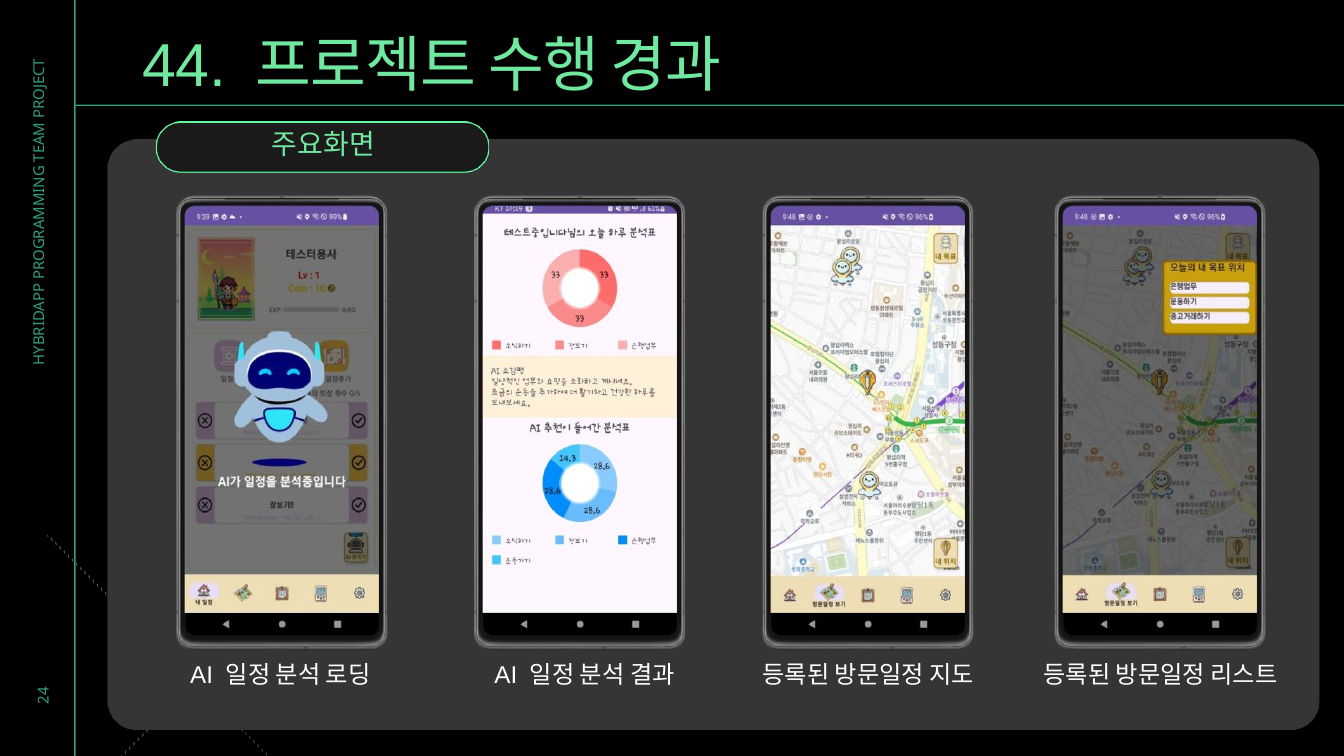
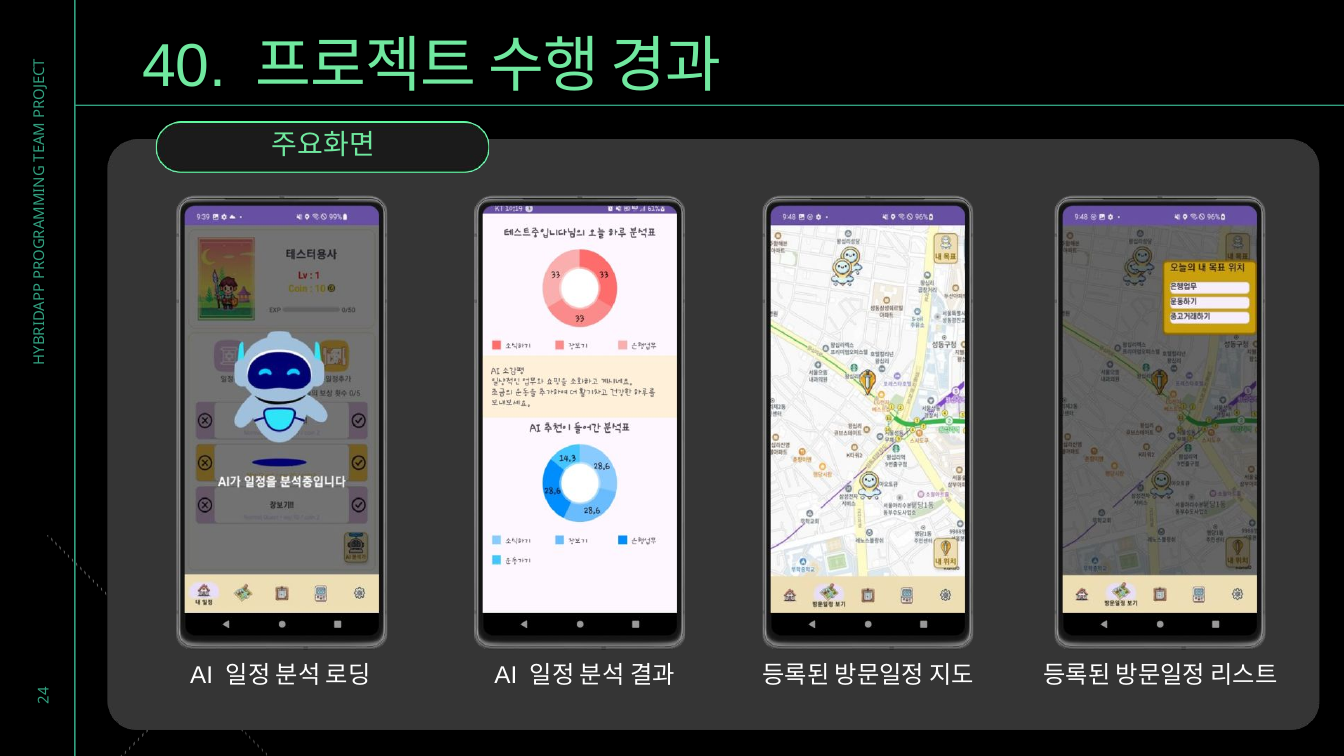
44: 44 -> 40 (184, 67)
